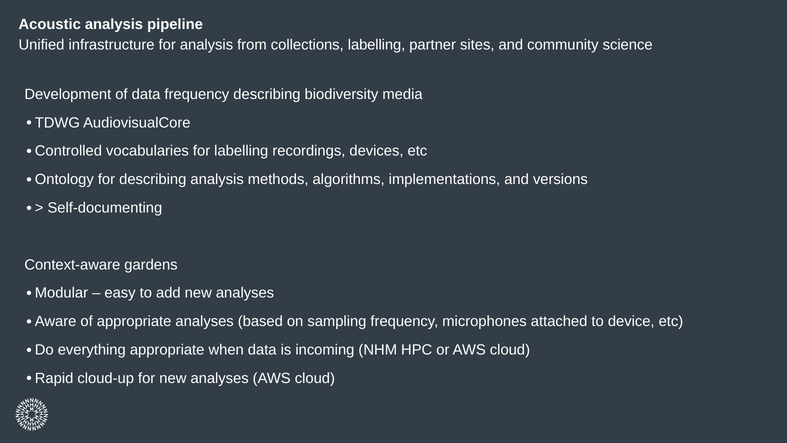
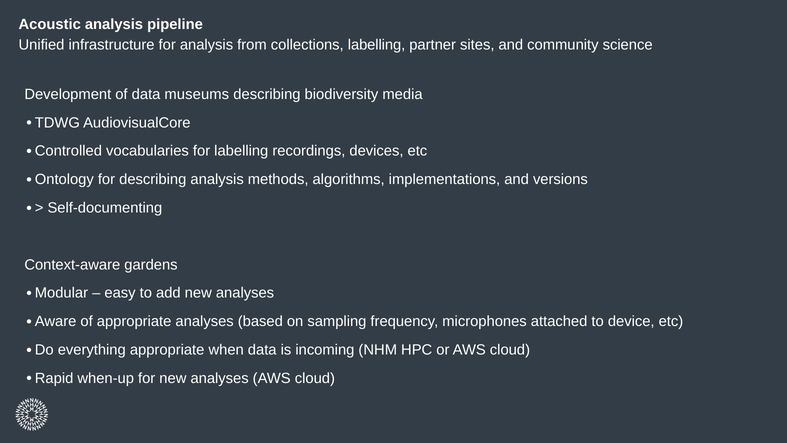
data frequency: frequency -> museums (197, 94)
cloud-up: cloud-up -> when-up (106, 378)
